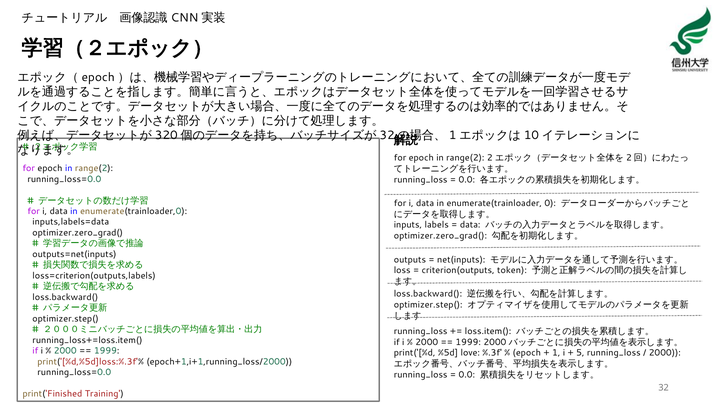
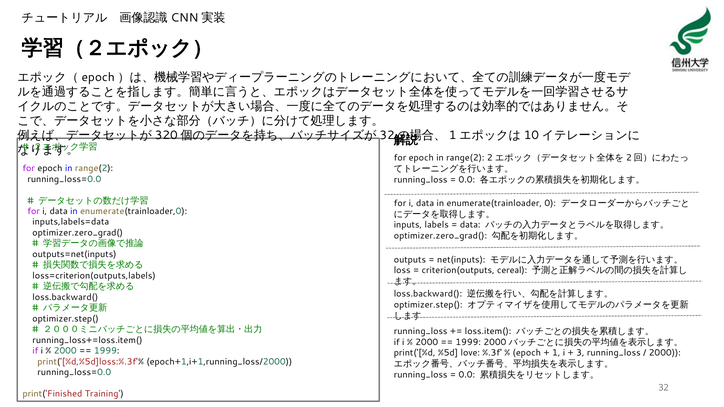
token: token -> cereal (512, 271)
5: 5 -> 3 (580, 353)
